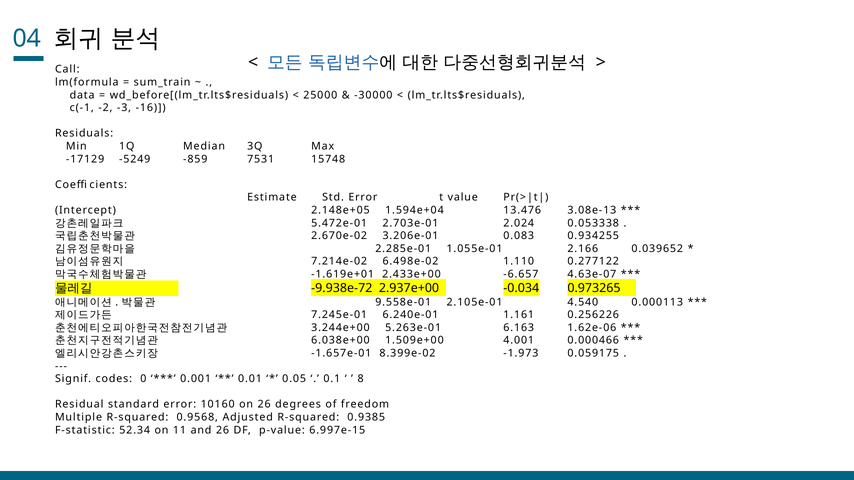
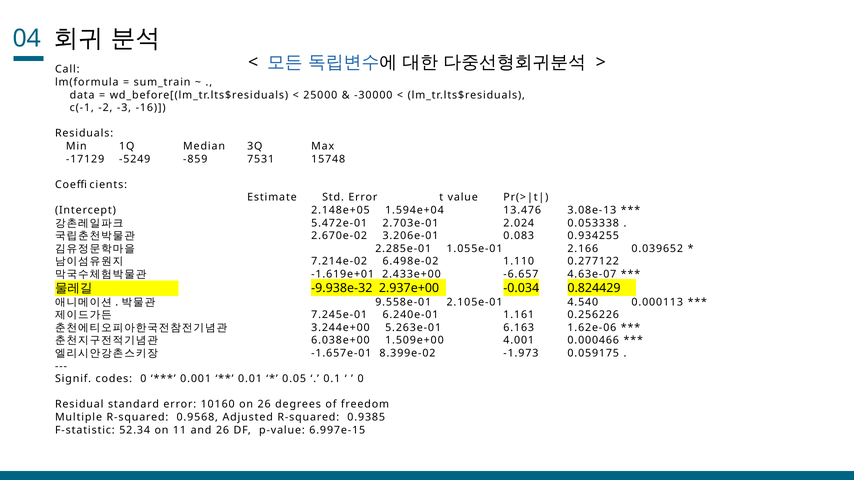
-9.938e-72: -9.938e-72 -> -9.938e-32 (342, 288)
0.973265: 0.973265 -> 0.824429 (594, 288)
8: 8 -> 0 (361, 379)
